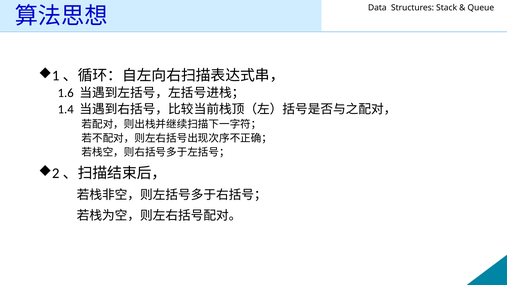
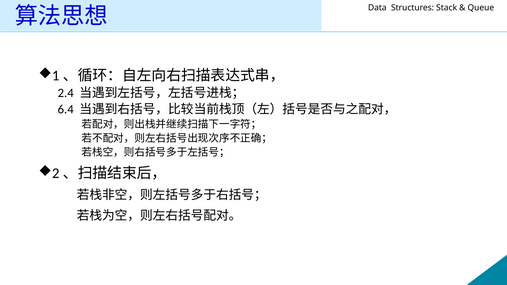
1.6: 1.6 -> 2.4 (66, 93)
1.4: 1.4 -> 6.4 (66, 109)
